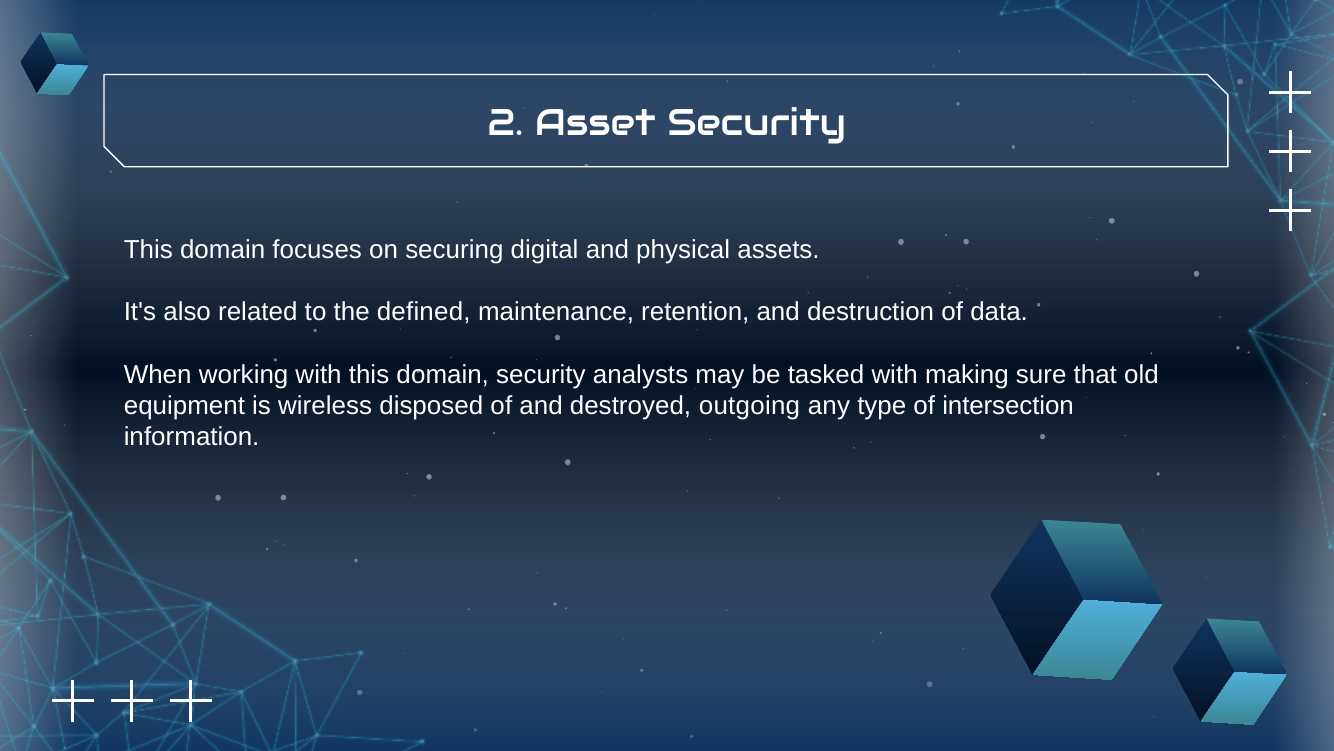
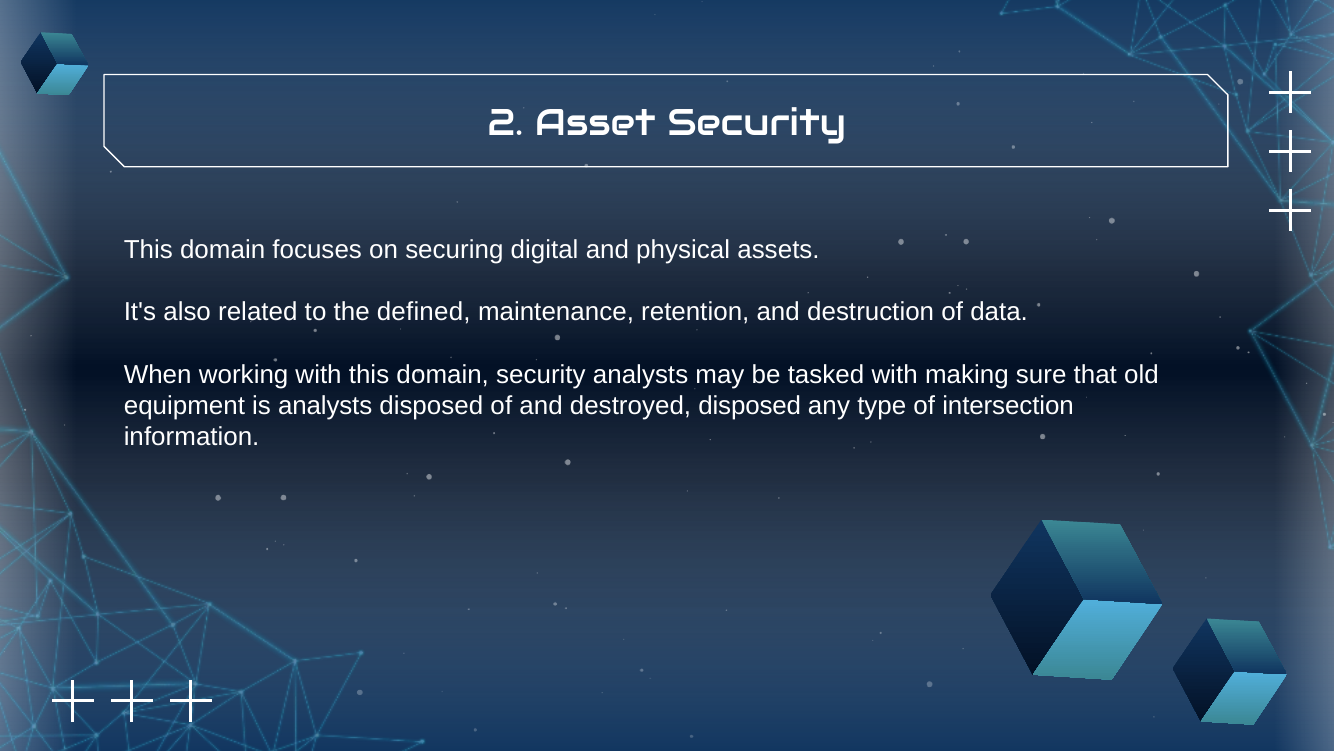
is wireless: wireless -> analysts (325, 405)
destroyed outgoing: outgoing -> disposed (750, 405)
